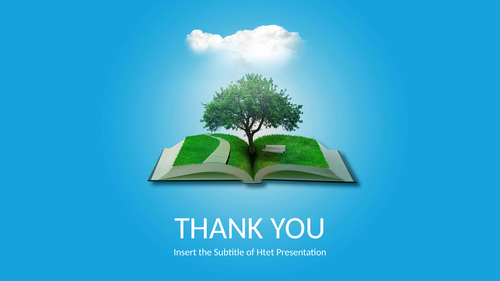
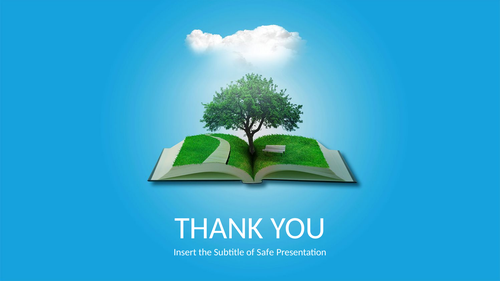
Htet: Htet -> Safe (265, 252)
